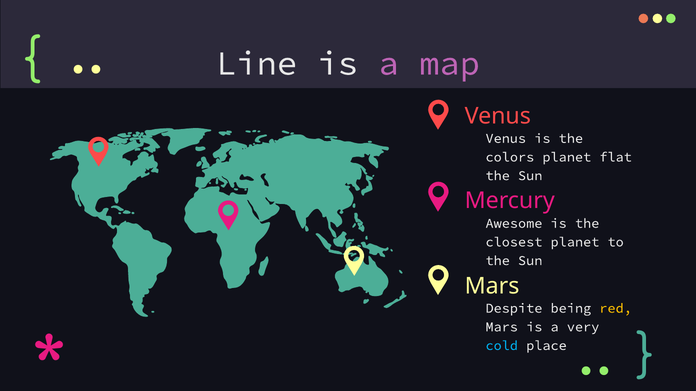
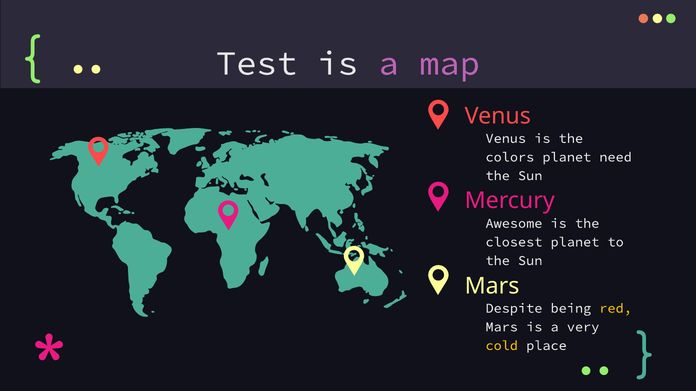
Line: Line -> Test (257, 64)
flat: flat -> need (616, 157)
cold colour: light blue -> yellow (502, 346)
